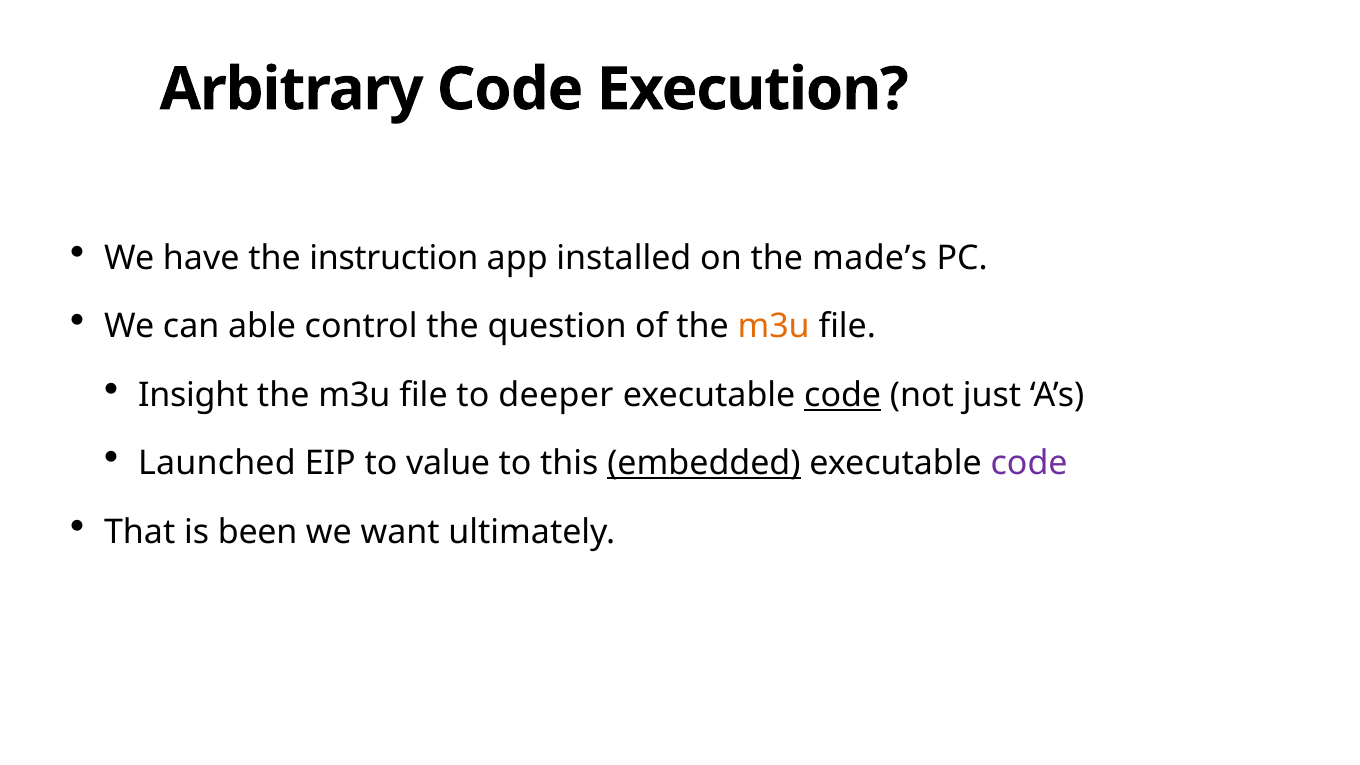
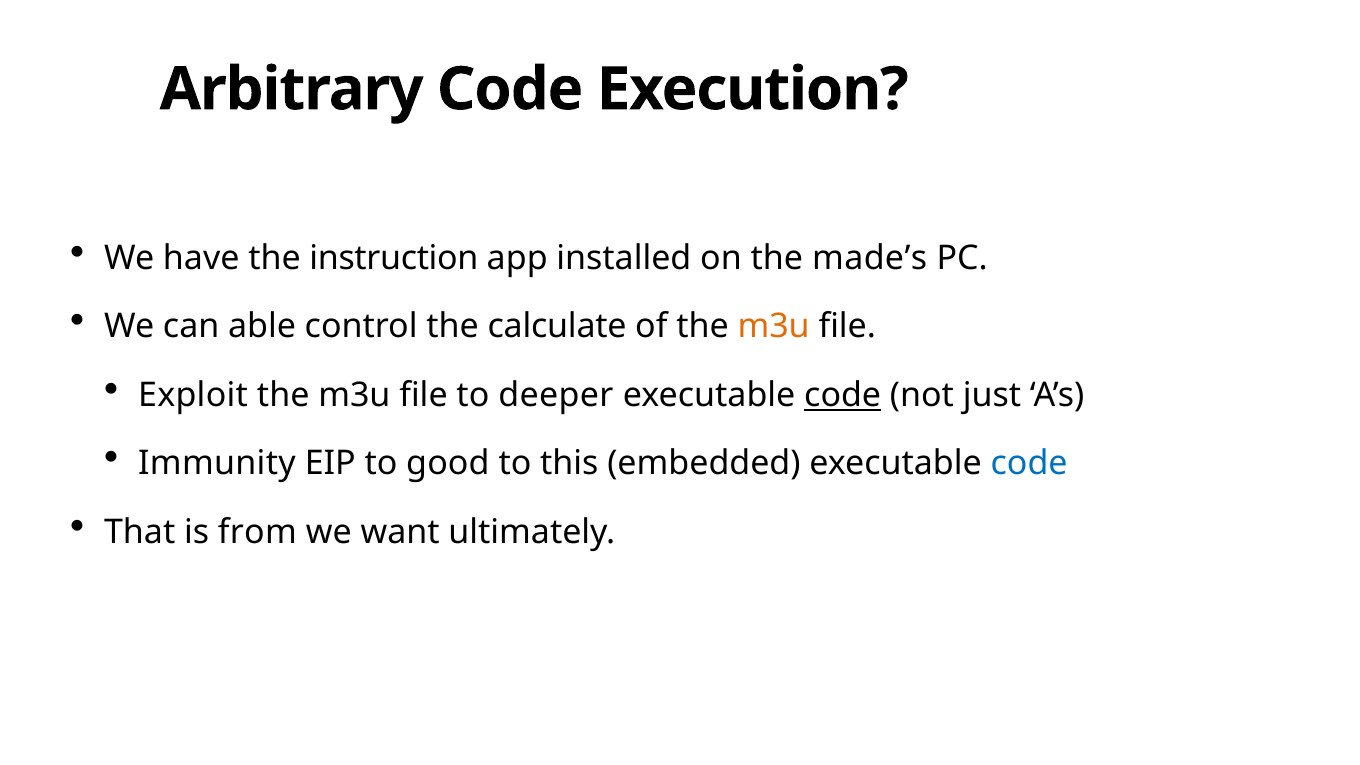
question: question -> calculate (557, 327)
Insight: Insight -> Exploit (193, 395)
Launched: Launched -> Immunity (217, 464)
value: value -> good (448, 464)
embedded underline: present -> none (704, 464)
code colour: purple -> blue (1029, 464)
been: been -> from (257, 532)
